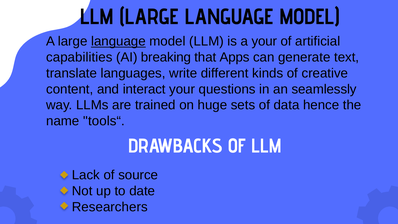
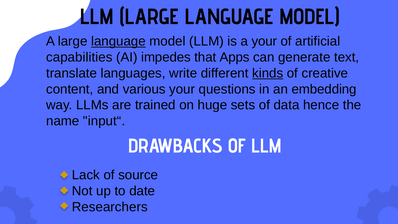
breaking: breaking -> impedes (166, 57)
kinds underline: none -> present (268, 73)
interact: interact -> various (144, 89)
seamlessly: seamlessly -> embedding (324, 89)
tools“: tools“ -> input“ (104, 121)
